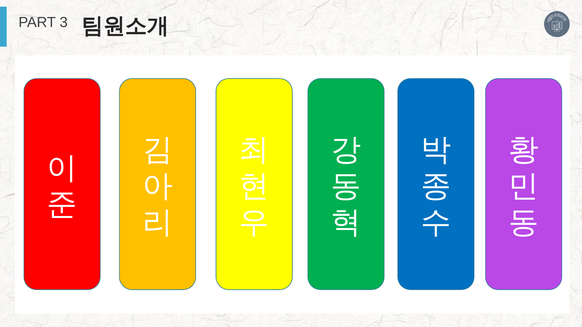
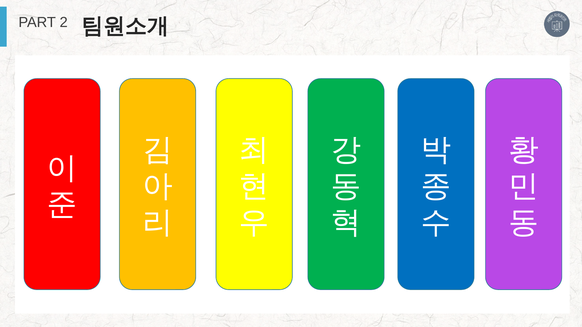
3: 3 -> 2 (64, 22)
